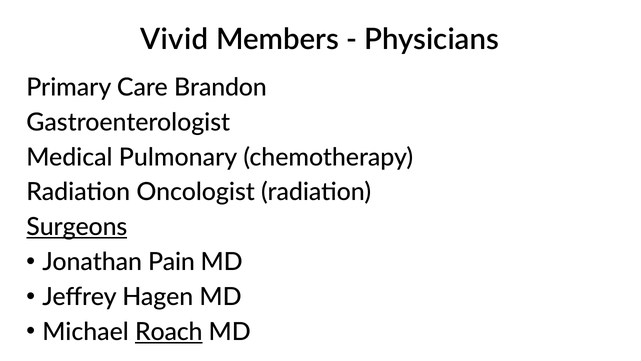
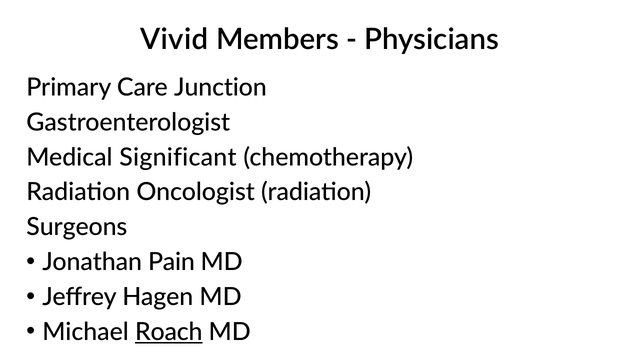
Brandon: Brandon -> Junction (220, 87)
Pulmonary: Pulmonary -> Significant (178, 157)
Surgeons underline: present -> none (77, 227)
